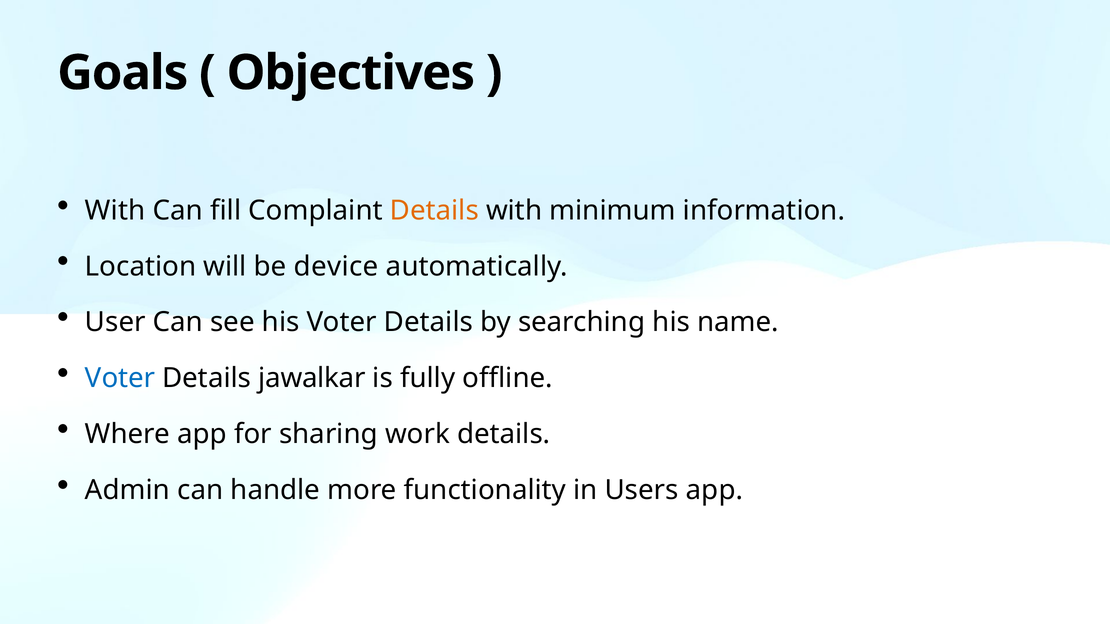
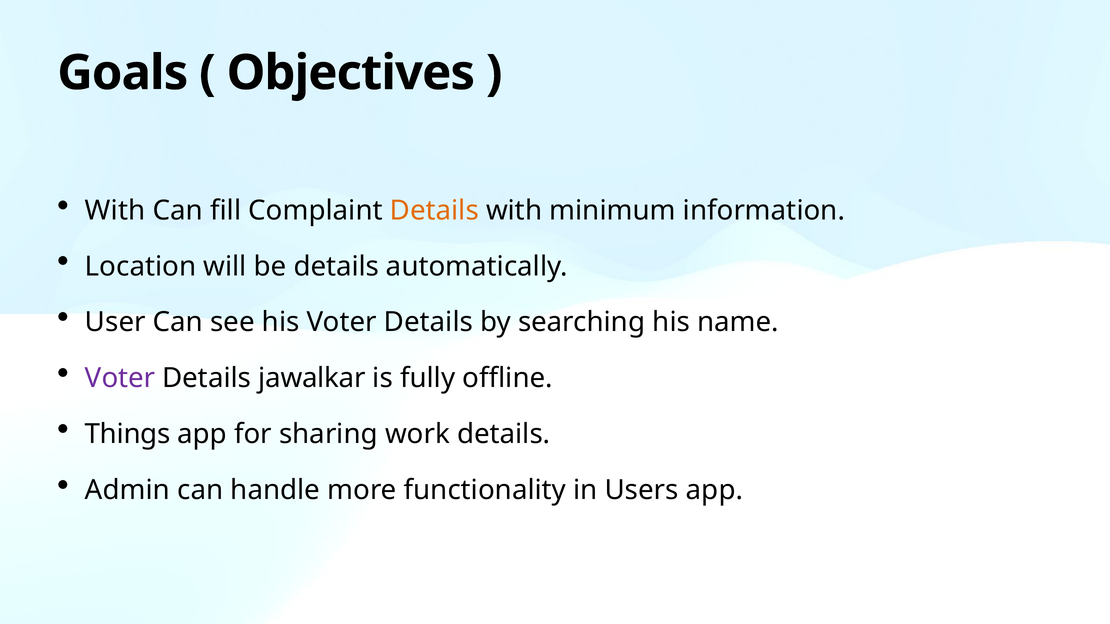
be device: device -> details (336, 267)
Voter colour: blue -> purple (120, 379)
Where: Where -> Things (128, 435)
